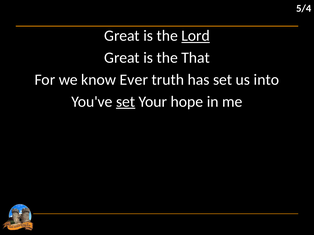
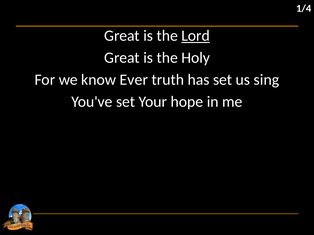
5/4: 5/4 -> 1/4 (304, 9)
That: That -> Holy (196, 58)
into: into -> sing (266, 80)
set underline: present -> none (126, 102)
